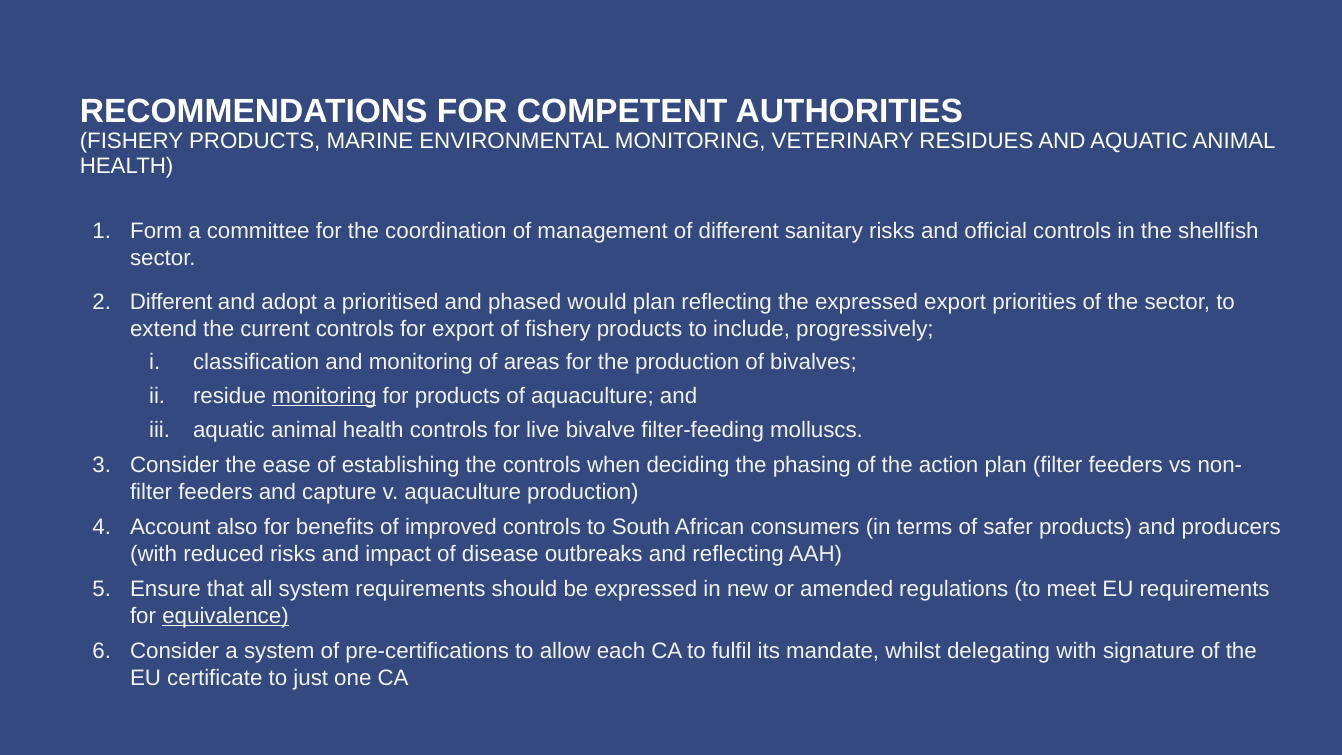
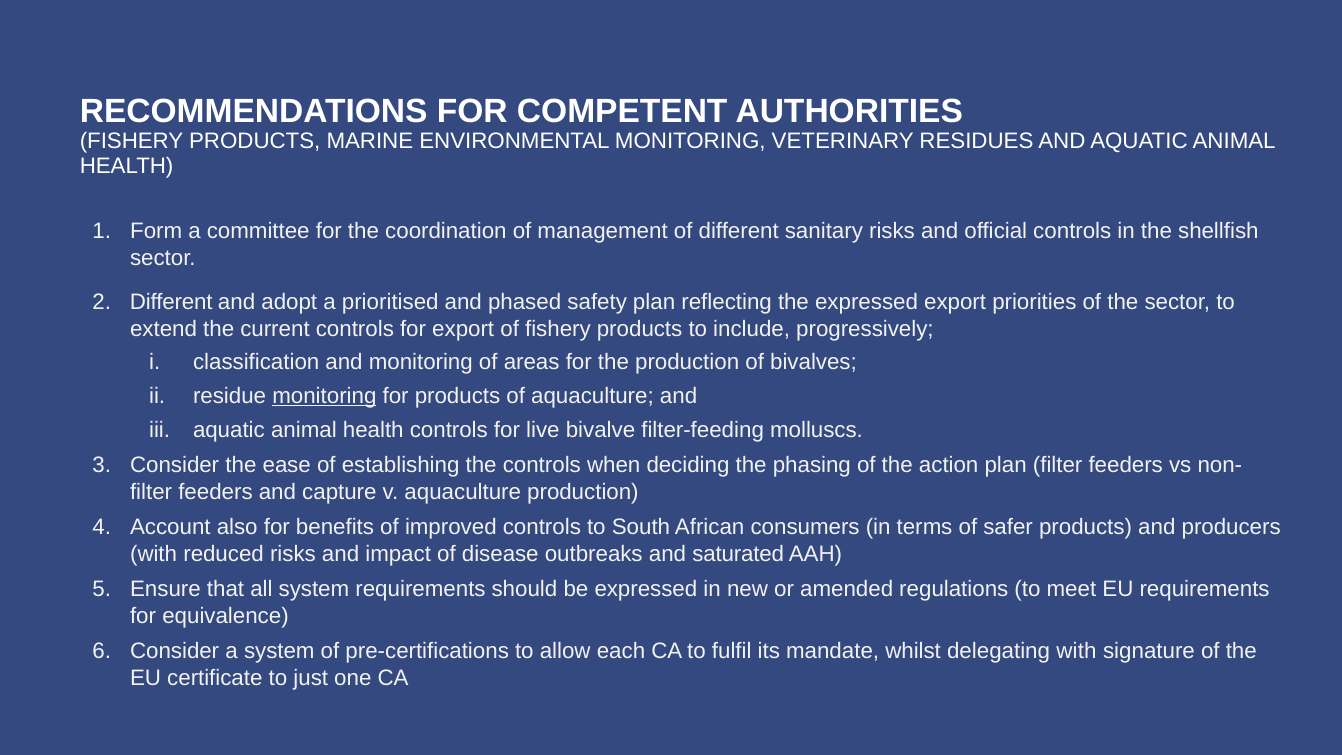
would: would -> safety (597, 302)
and reflecting: reflecting -> saturated (738, 554)
equivalence underline: present -> none (226, 616)
